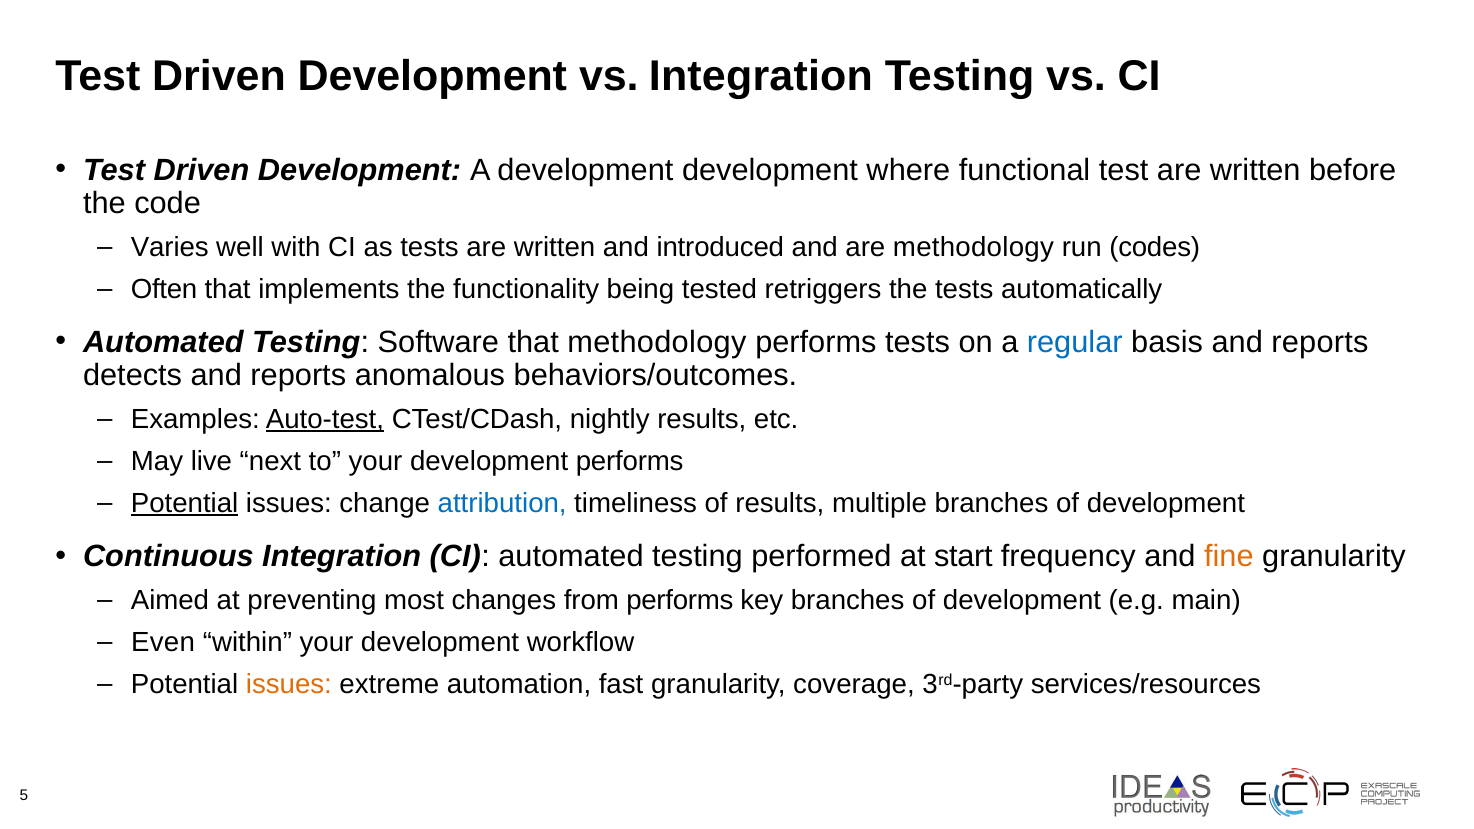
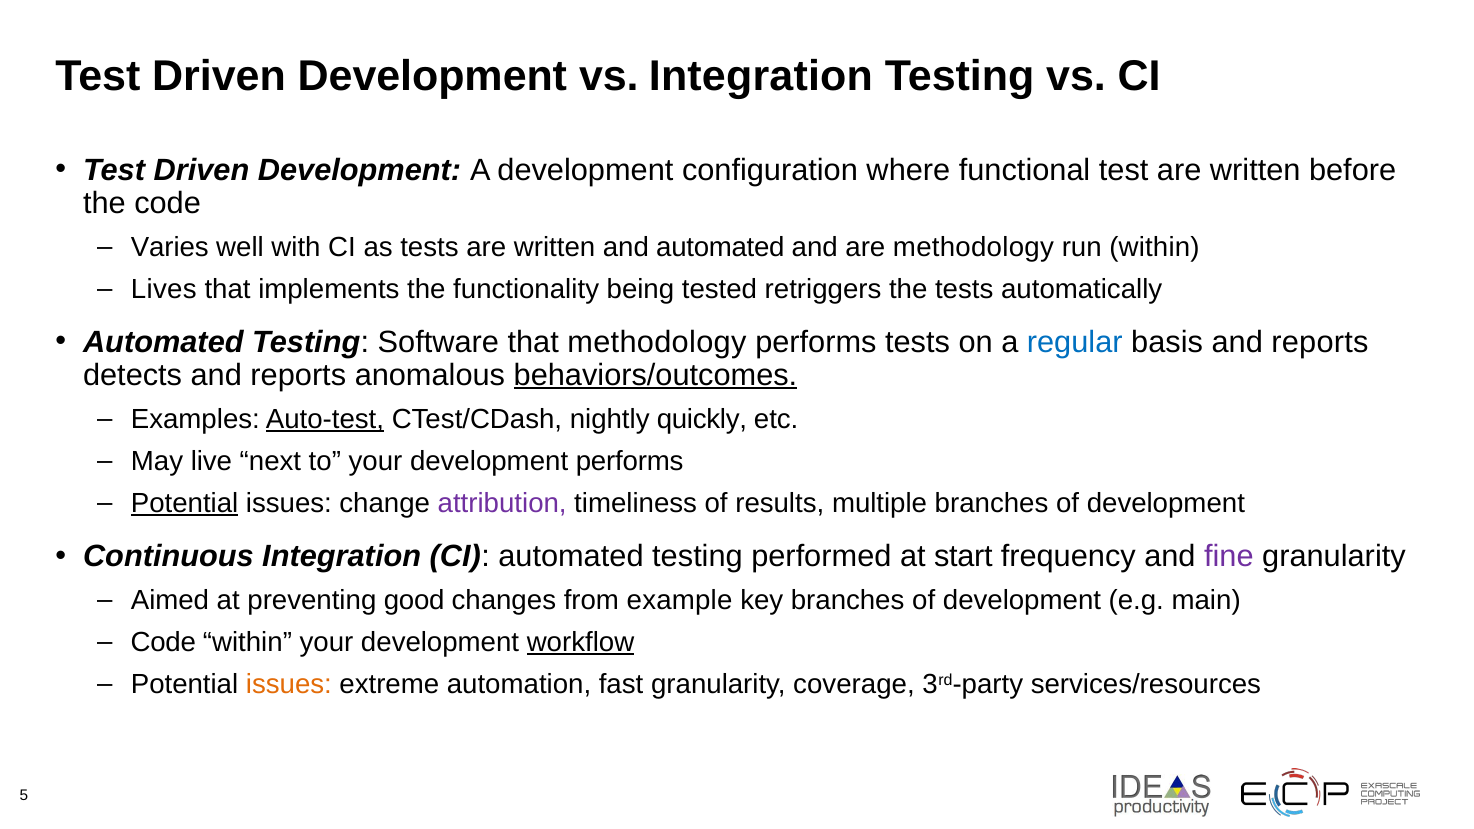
development development: development -> configuration (770, 170)
and introduced: introduced -> automated (720, 247)
run codes: codes -> within (1154, 247)
Often: Often -> Lives (164, 289)
behaviors/outcomes underline: none -> present (655, 375)
nightly results: results -> quickly (702, 419)
attribution colour: blue -> purple (502, 503)
fine colour: orange -> purple (1229, 556)
most: most -> good (414, 600)
from performs: performs -> example (680, 600)
Even: Even -> Code (163, 642)
workflow underline: none -> present (581, 642)
